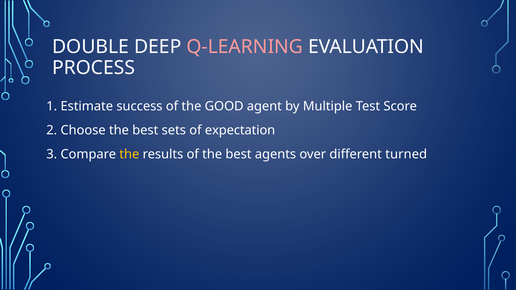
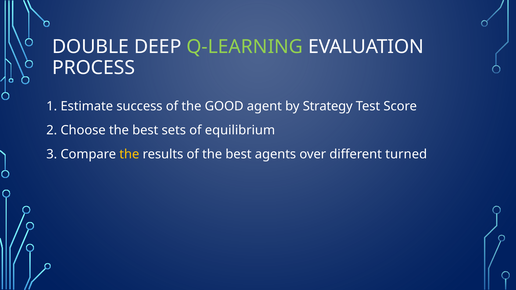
Q-LEARNING colour: pink -> light green (245, 47)
Multiple: Multiple -> Strategy (328, 106)
expectation: expectation -> equilibrium (240, 130)
